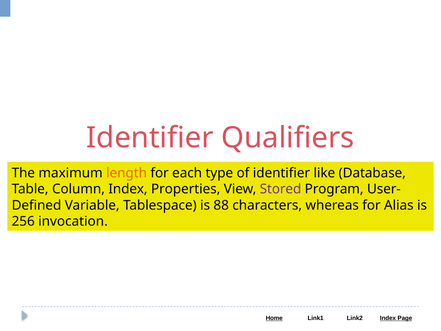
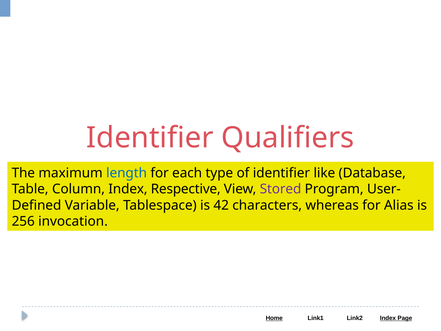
length colour: orange -> blue (127, 173)
Properties: Properties -> Respective (186, 189)
88: 88 -> 42 (221, 205)
